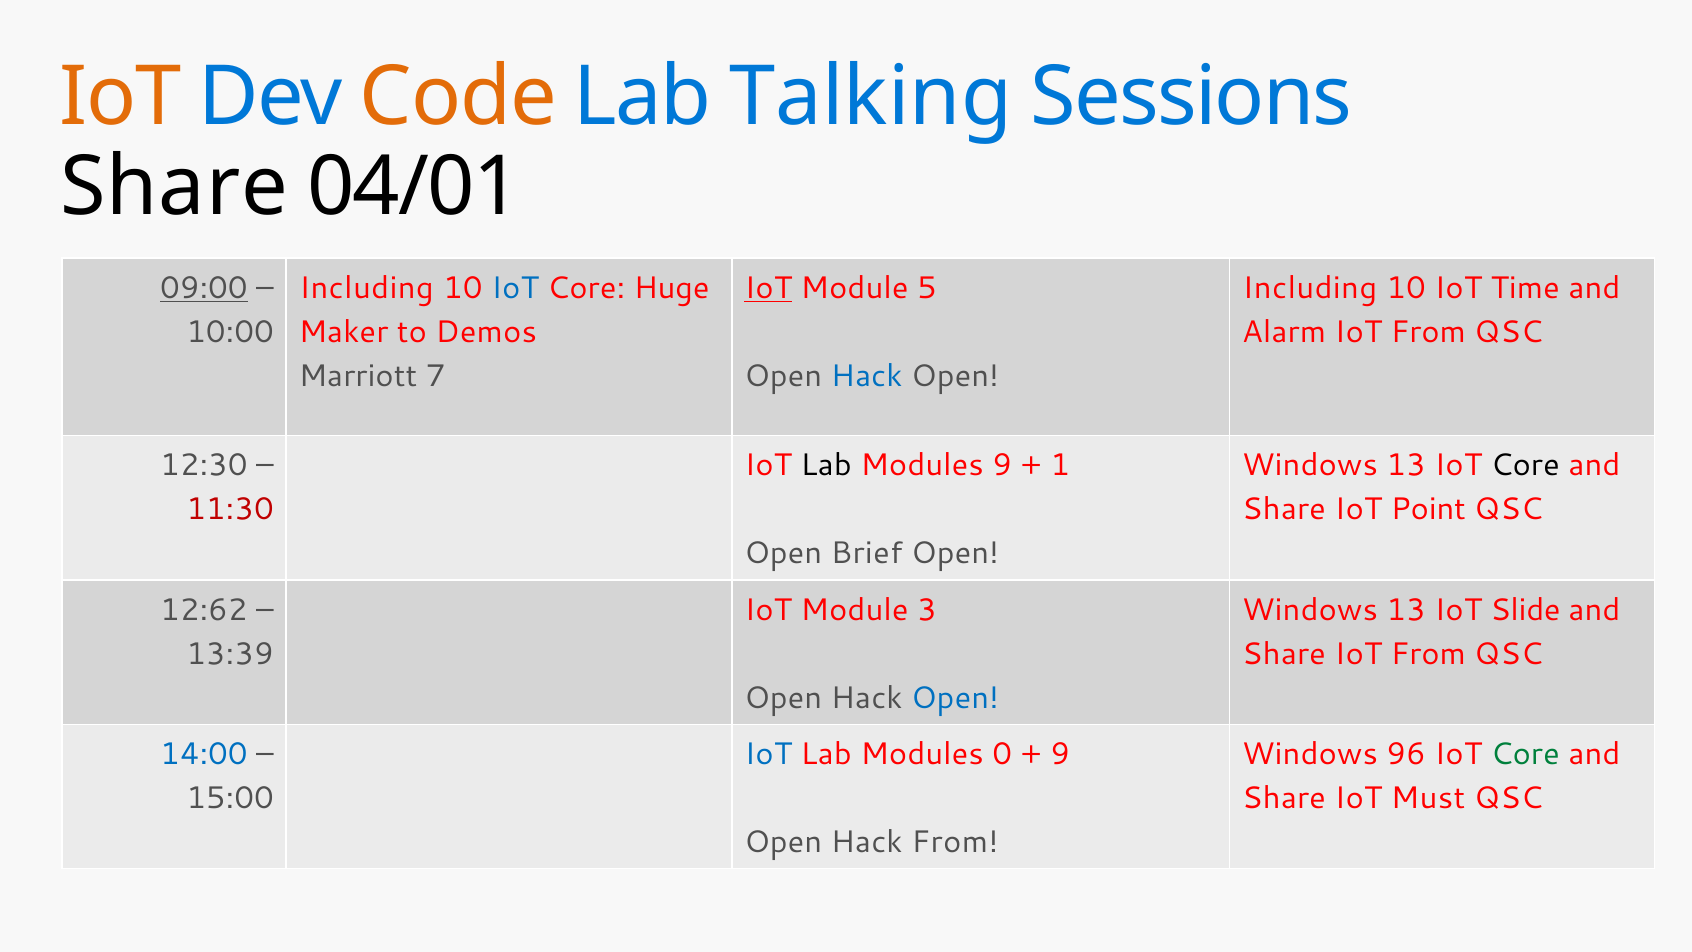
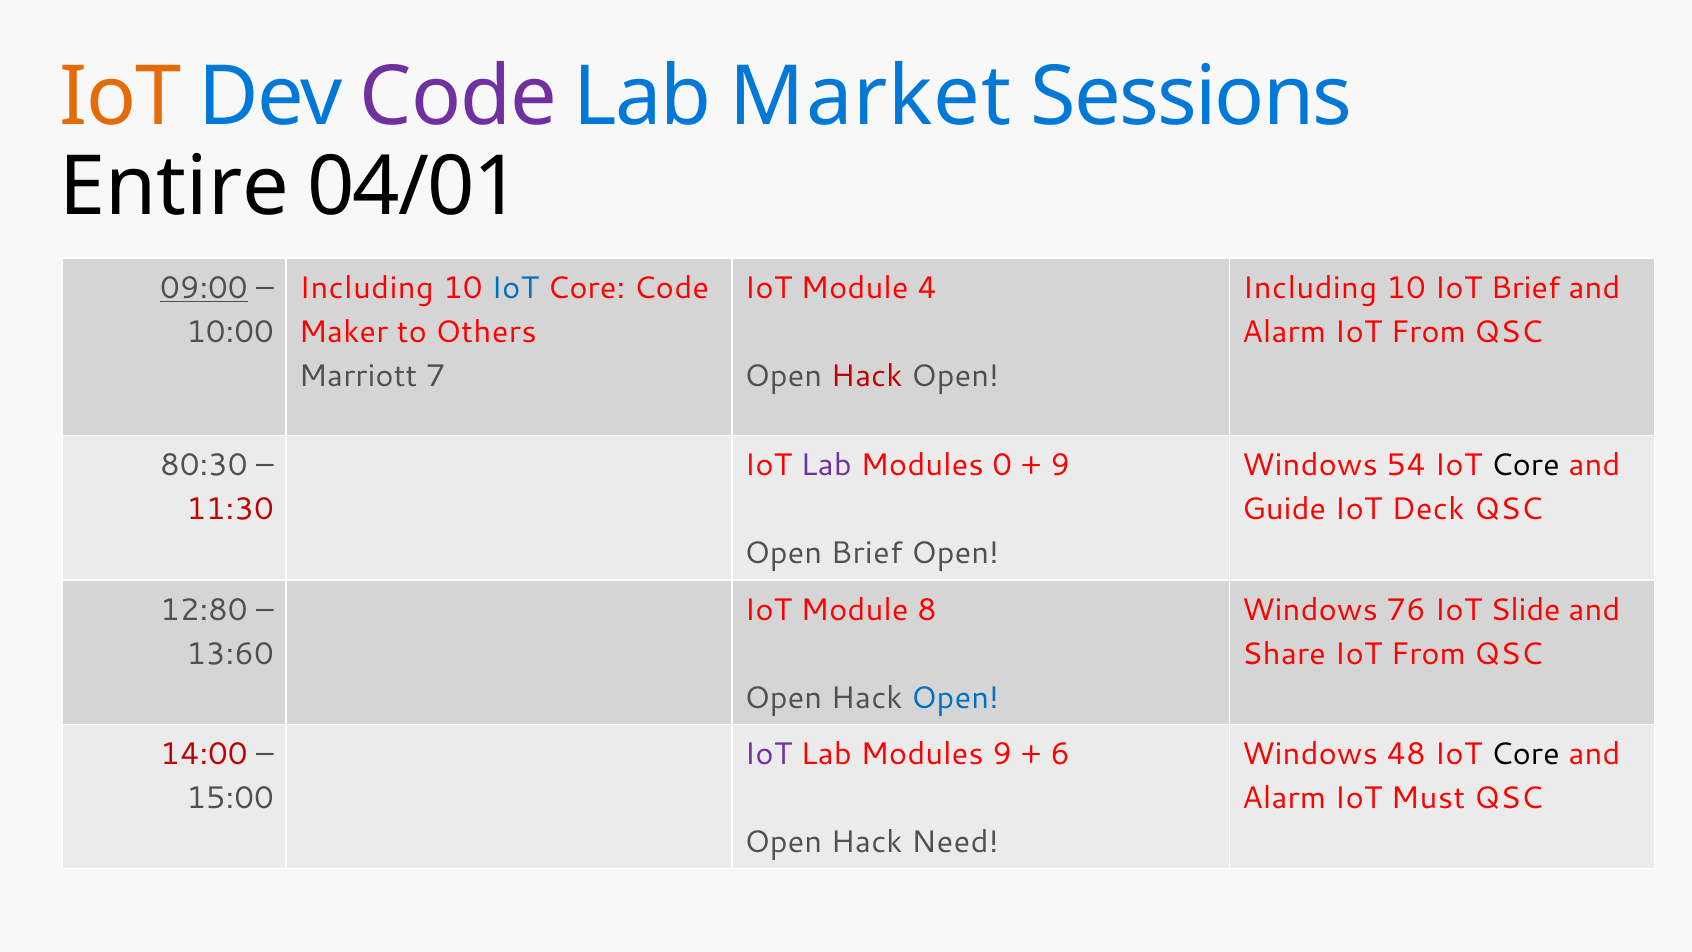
Code colour: orange -> purple (459, 97)
Talking: Talking -> Market (871, 97)
Share: Share -> Entire (174, 187)
Core Huge: Huge -> Code (671, 288)
IoT underline: present -> none (768, 288)
5: 5 -> 4 (927, 288)
IoT Time: Time -> Brief (1525, 288)
Demos: Demos -> Others (486, 332)
Hack colour: blue -> red (867, 376)
12:30: 12:30 -> 80:30 (204, 465)
Lab colour: black -> purple (826, 465)
Modules 9: 9 -> 0 (1002, 465)
1: 1 -> 9 (1060, 465)
13: 13 -> 54 (1406, 465)
Share: Share -> Guide (1284, 509)
Point: Point -> Deck (1428, 509)
12:62: 12:62 -> 12:80 (204, 610)
3: 3 -> 8 (927, 610)
13: 13 -> 76 (1406, 610)
13:39: 13:39 -> 13:60 (230, 654)
14:00 colour: blue -> red (204, 754)
IoT colour: blue -> purple (768, 754)
Modules 0: 0 -> 9 (1002, 754)
9: 9 -> 6 (1060, 754)
96: 96 -> 48 (1406, 754)
Core colour: green -> black (1525, 754)
Share: Share -> Alarm (1284, 798)
Hack From: From -> Need (955, 842)
